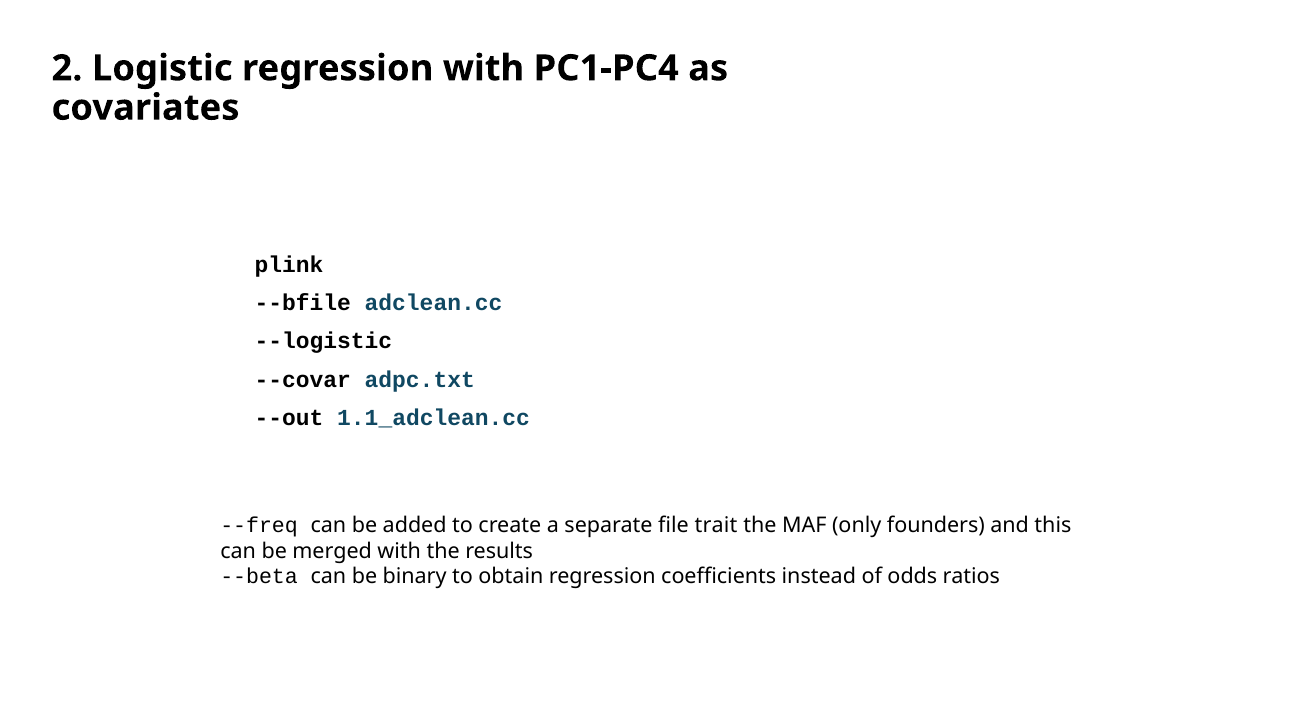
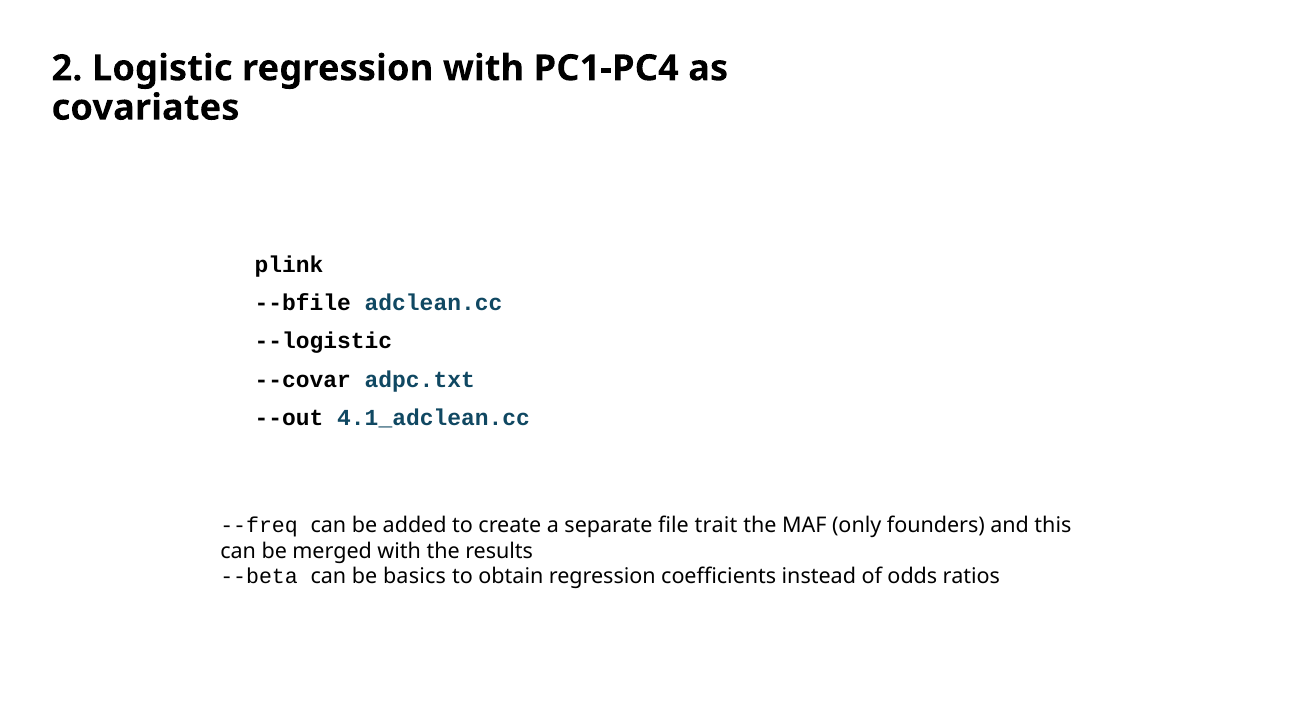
1.1_adclean.cc: 1.1_adclean.cc -> 4.1_adclean.cc (434, 418)
binary: binary -> basics (414, 577)
